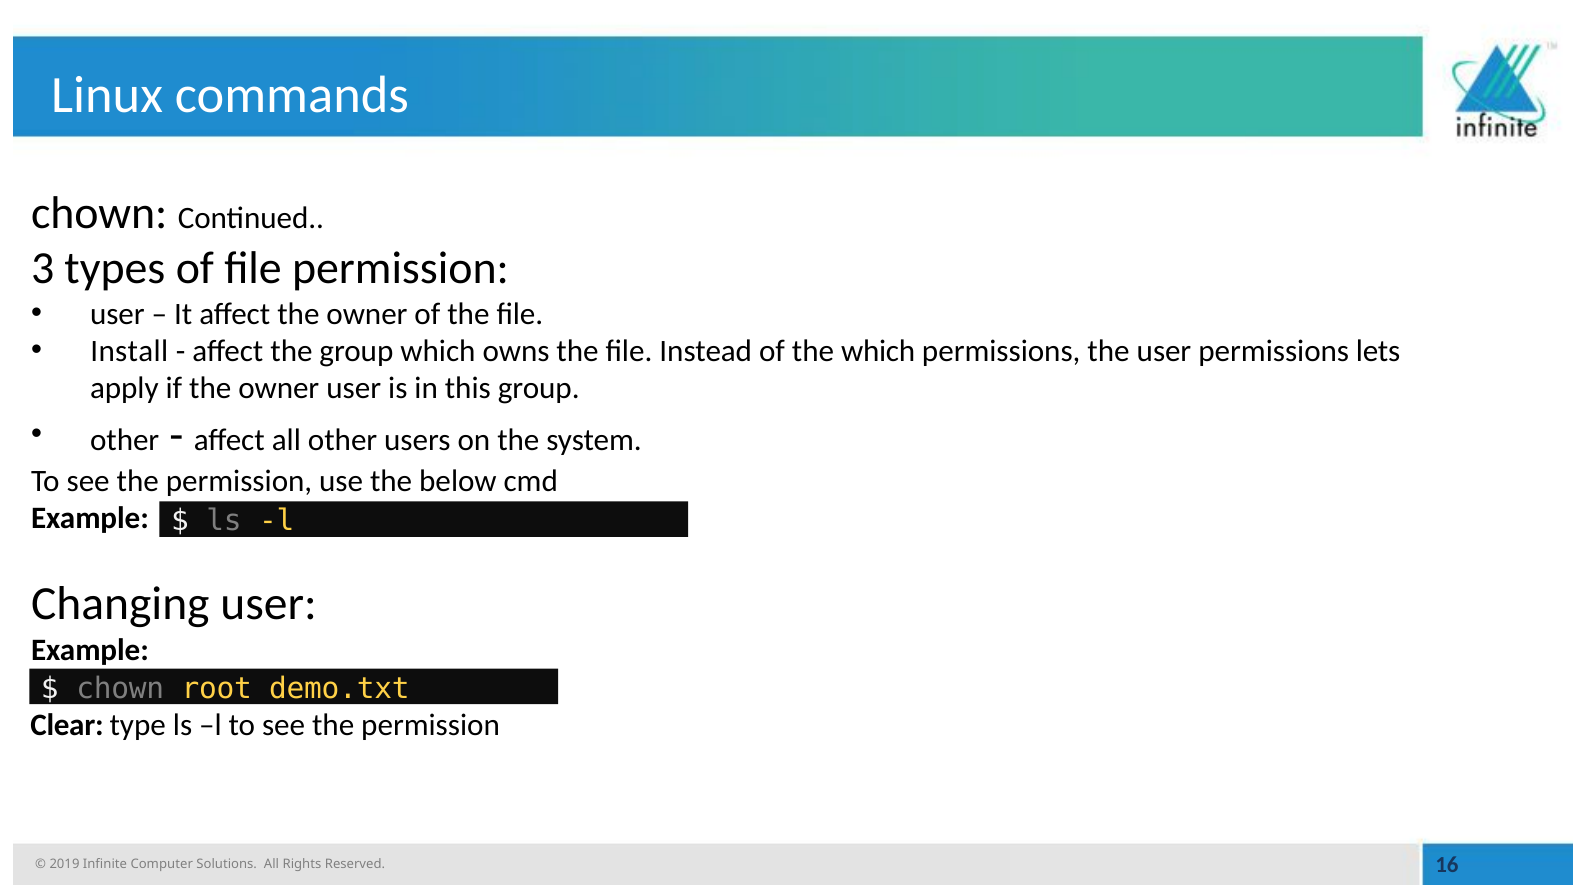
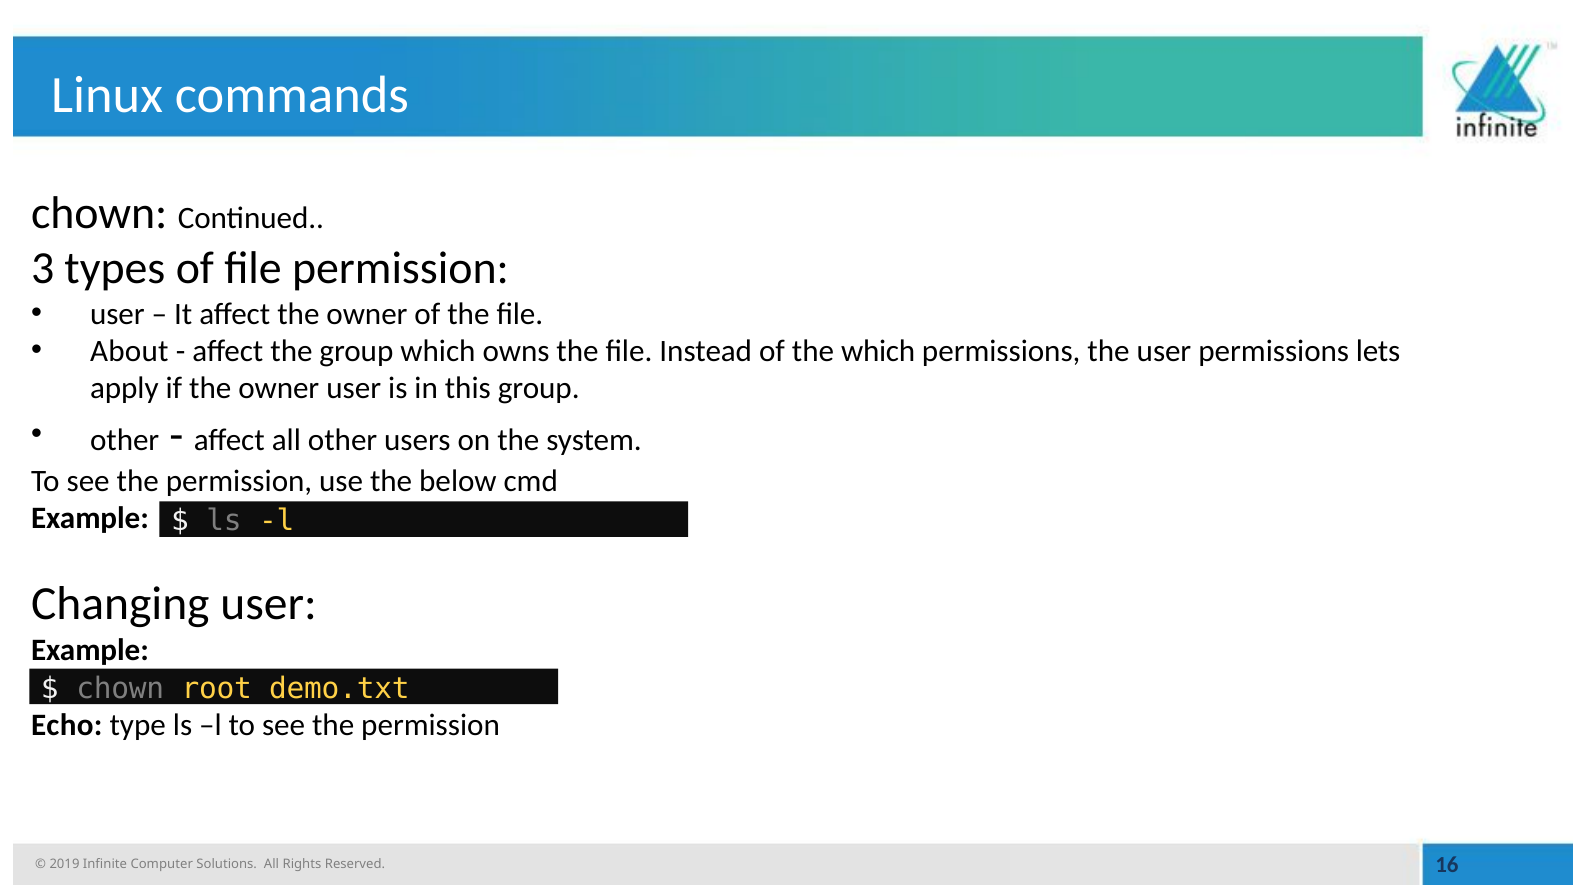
Install: Install -> About (129, 351)
Clear: Clear -> Echo (67, 725)
